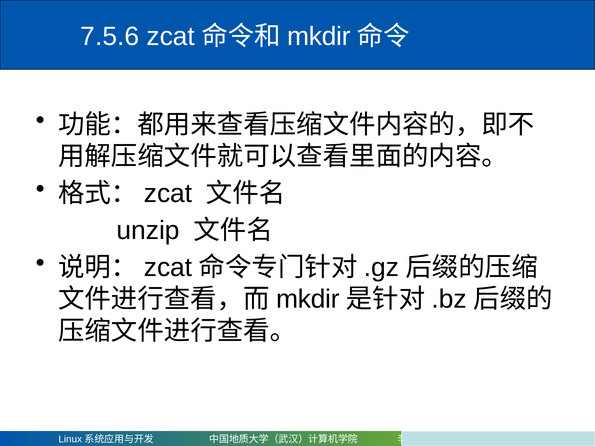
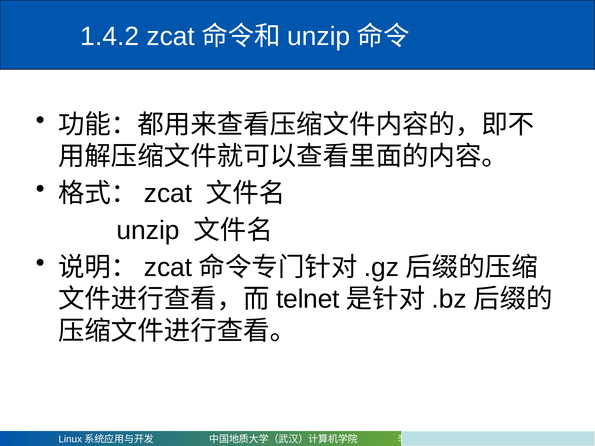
7.5.6: 7.5.6 -> 1.4.2 (110, 37)
mkdir: mkdir -> unzip (319, 37)
mkdir: mkdir -> telnet (308, 299)
